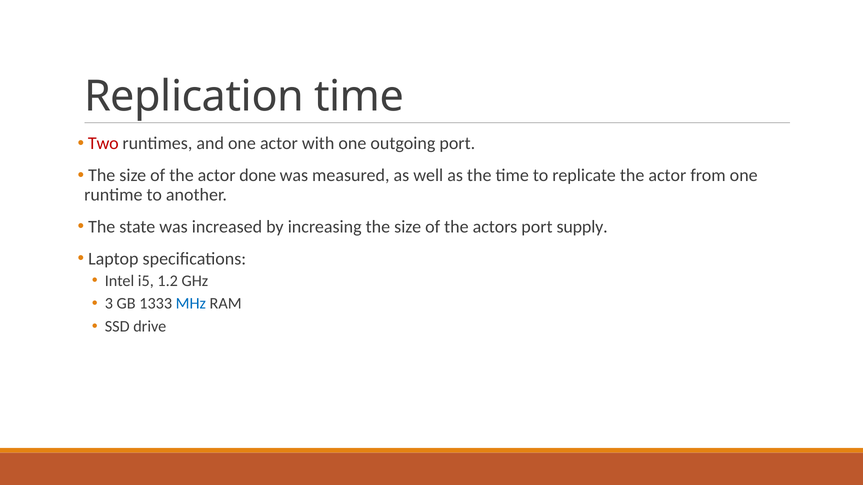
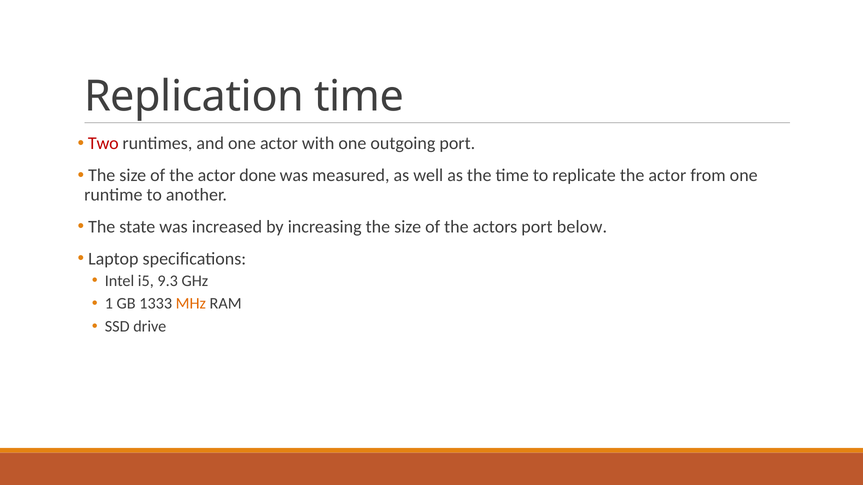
supply: supply -> below (582, 227)
1.2: 1.2 -> 9.3 (168, 281)
3: 3 -> 1 (109, 304)
MHz colour: blue -> orange (191, 304)
